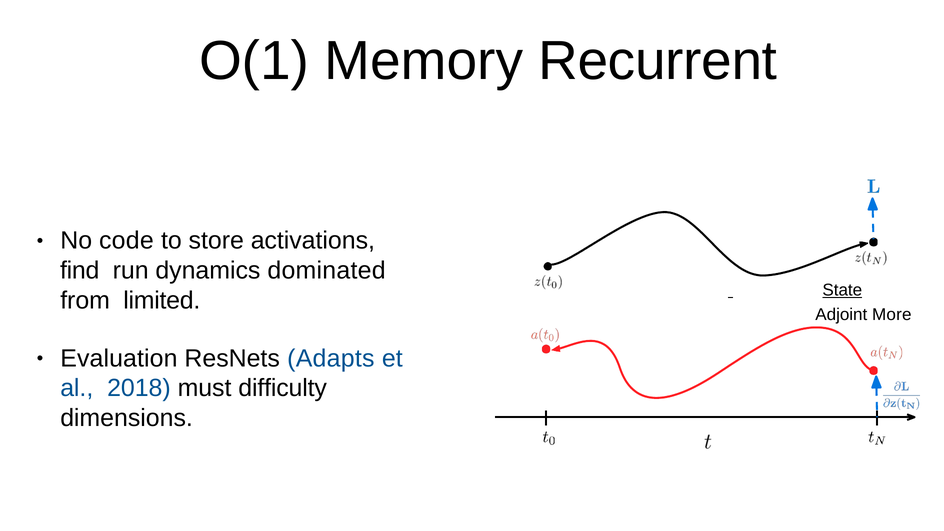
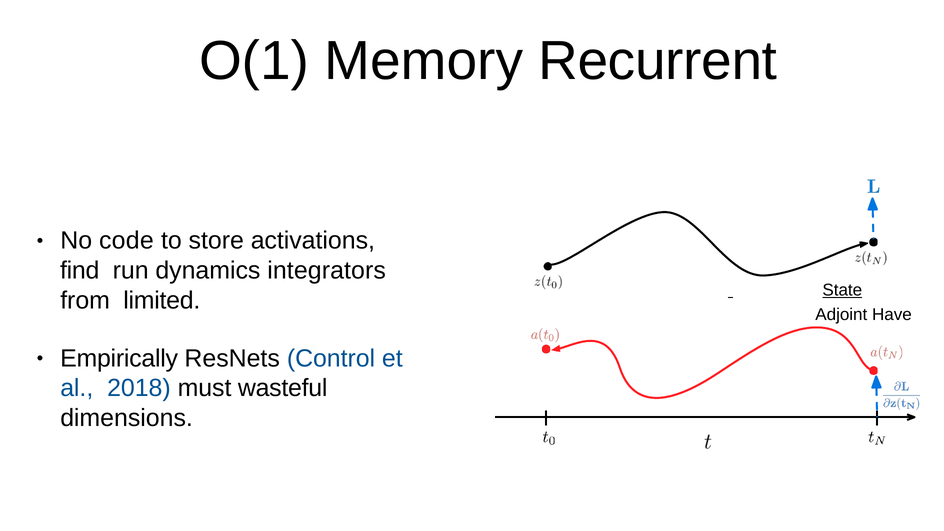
dominated: dominated -> integrators (327, 271)
More: More -> Have (892, 314)
Evaluation: Evaluation -> Empirically (119, 358)
Adapts: Adapts -> Control (331, 358)
difficulty: difficulty -> wasteful (283, 388)
